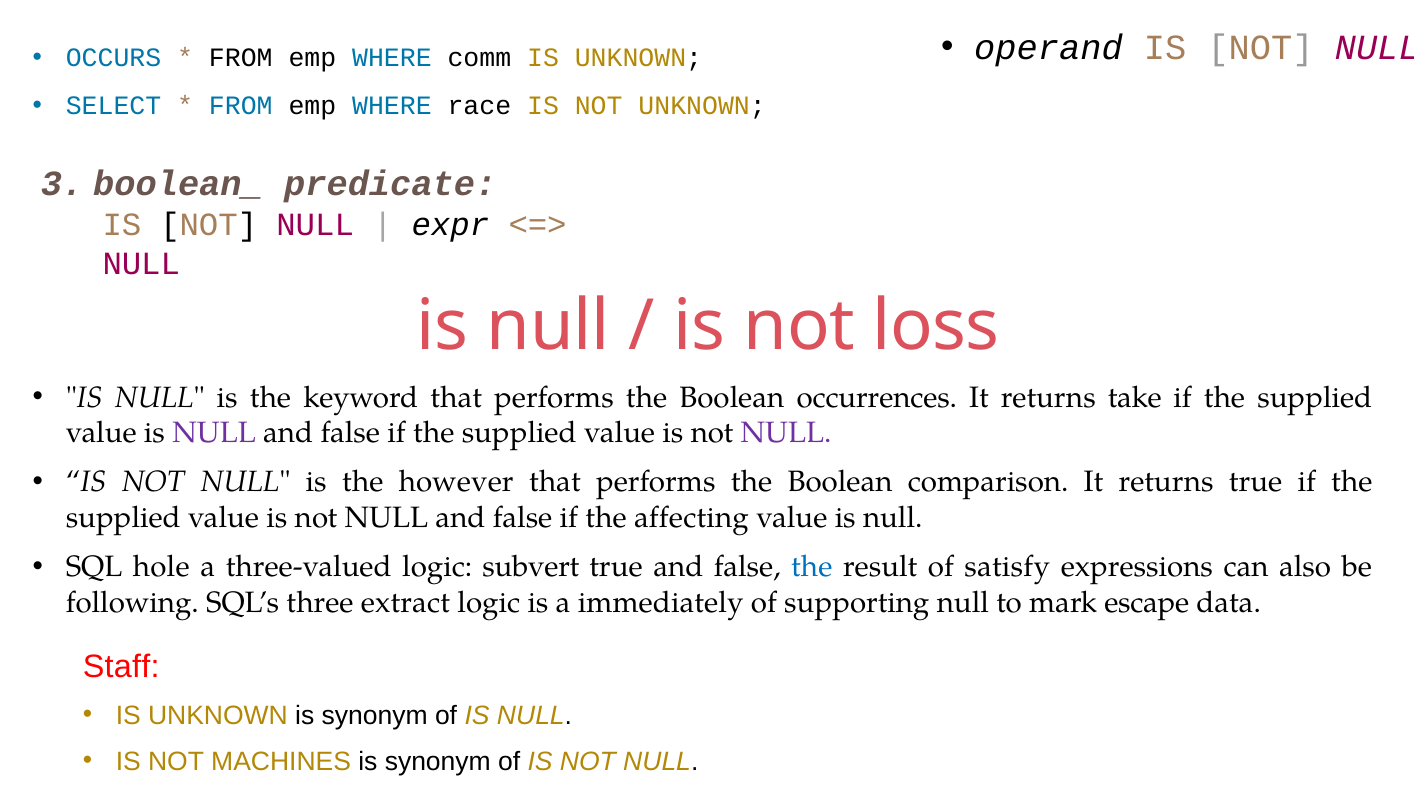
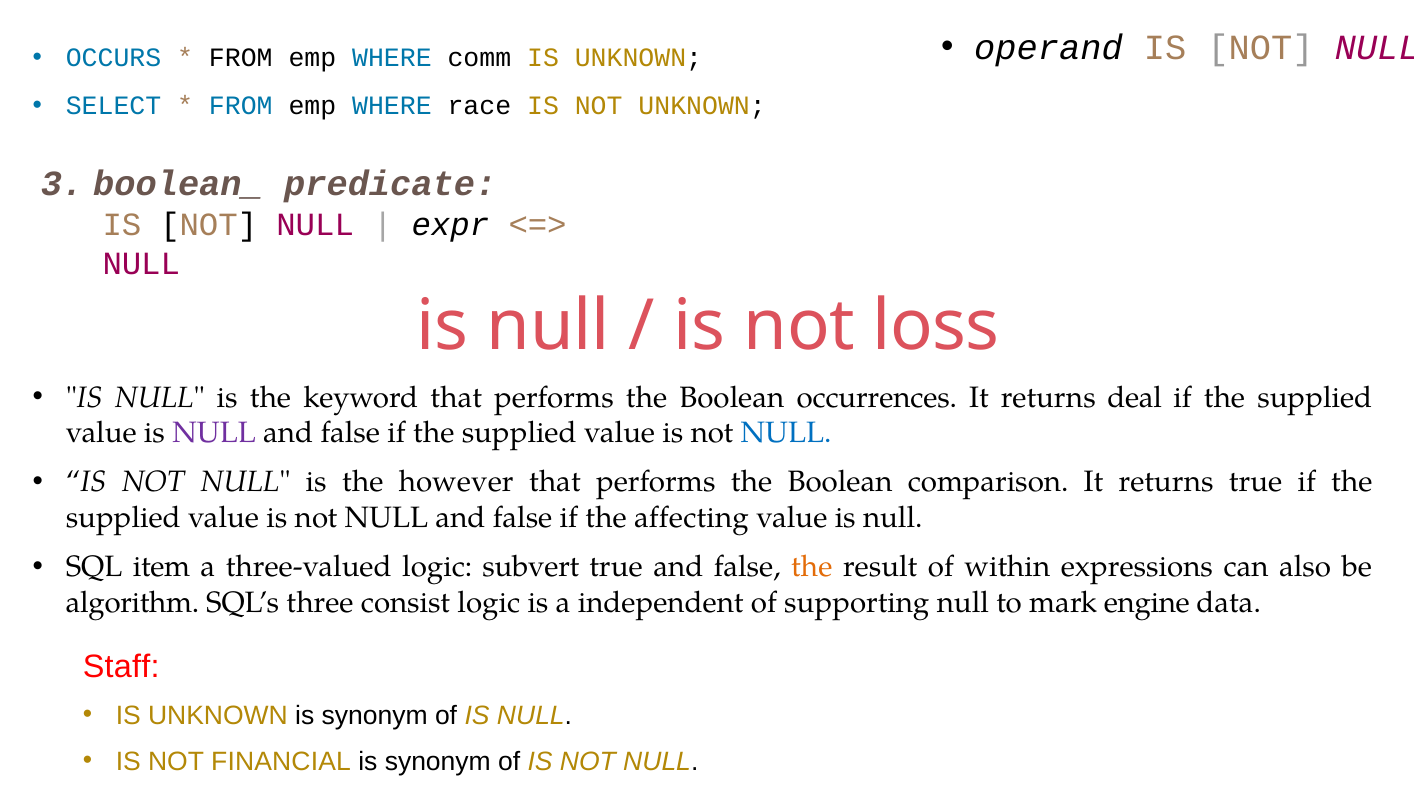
take: take -> deal (1135, 398)
NULL colour: purple -> blue (786, 433)
hole: hole -> item (162, 567)
the colour: blue -> orange (812, 567)
satisfy: satisfy -> within (1007, 567)
following: following -> algorithm (132, 603)
extract: extract -> consist (406, 603)
immediately: immediately -> independent (661, 603)
escape: escape -> engine (1147, 603)
MACHINES: MACHINES -> FINANCIAL (281, 762)
